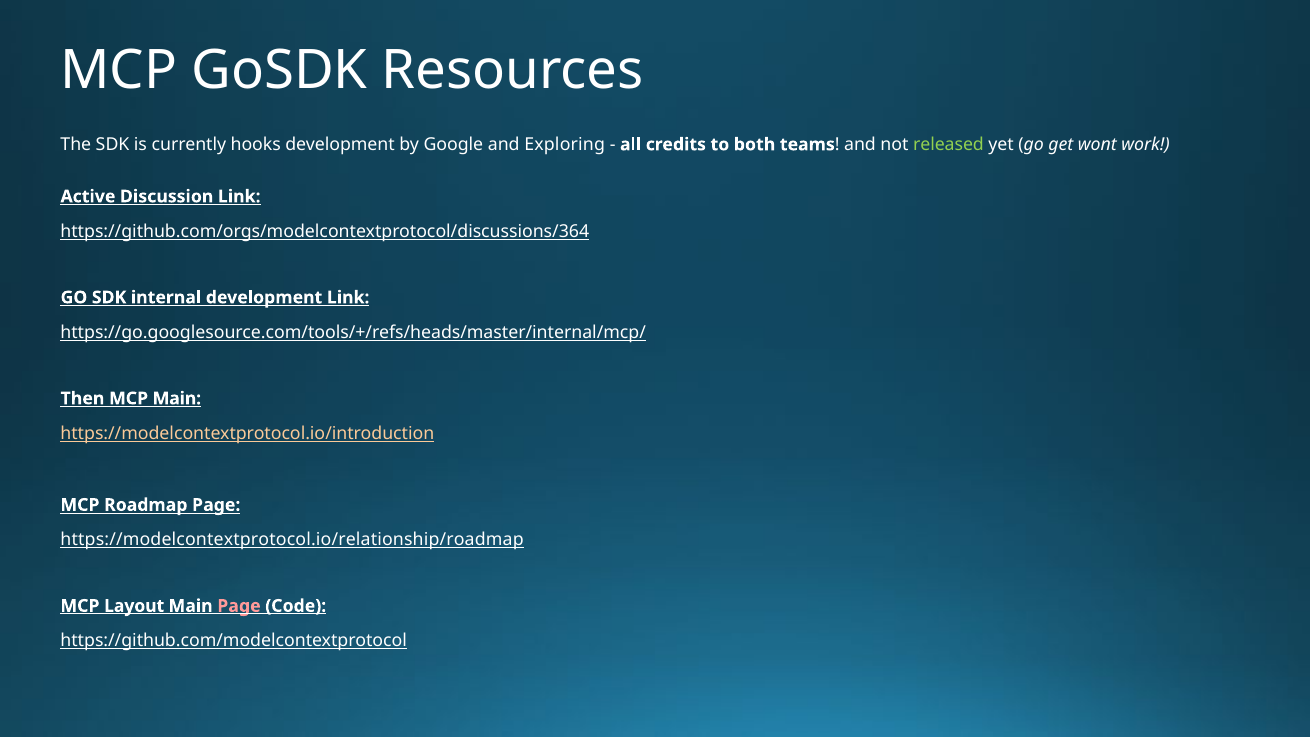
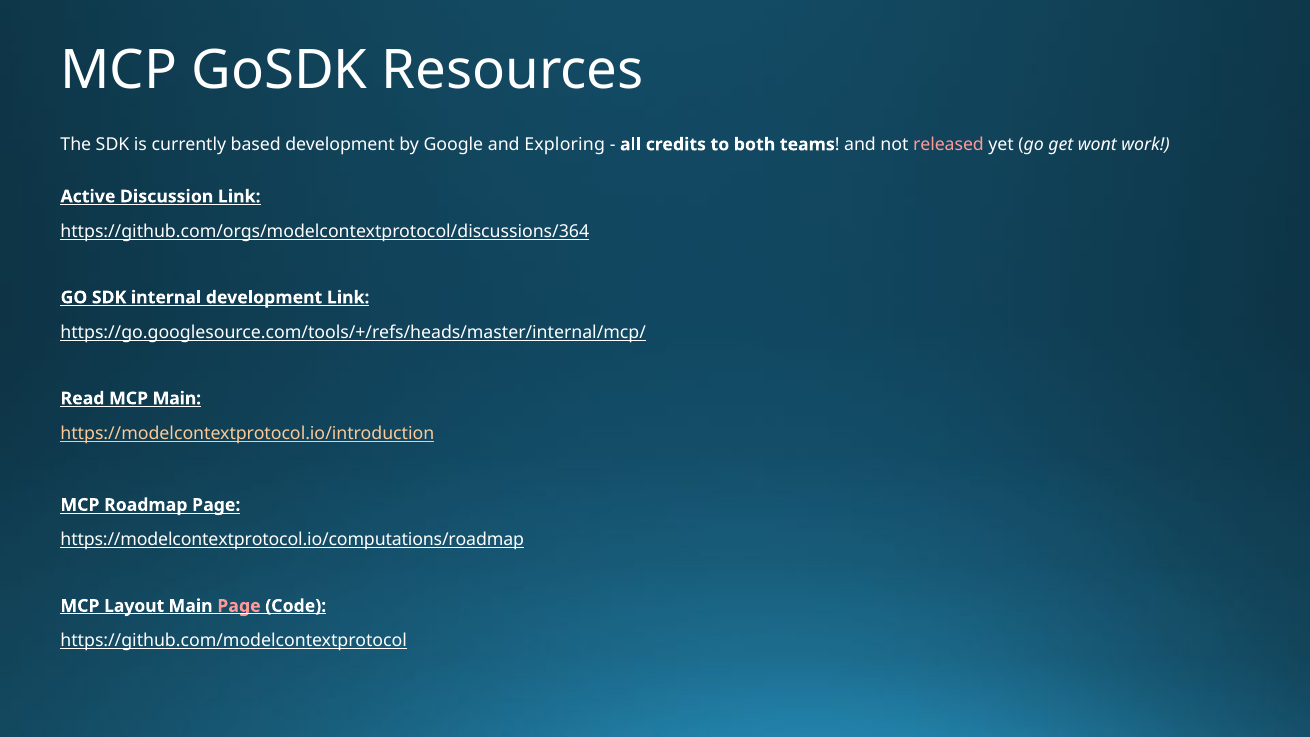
hooks: hooks -> based (256, 144)
released colour: light green -> pink (948, 144)
Then: Then -> Read (82, 398)
https://modelcontextprotocol.io/relationship/roadmap: https://modelcontextprotocol.io/relationship/roadmap -> https://modelcontextprotocol.io/computations/roadmap (292, 540)
